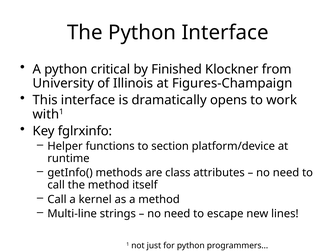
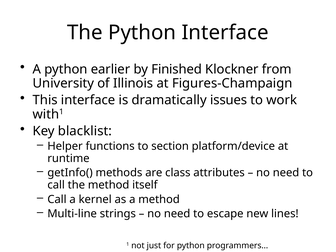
critical: critical -> earlier (111, 69)
opens: opens -> issues (229, 100)
fglrxinfo: fglrxinfo -> blacklist (85, 131)
